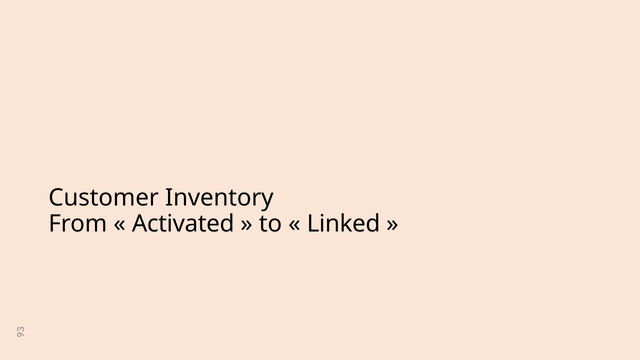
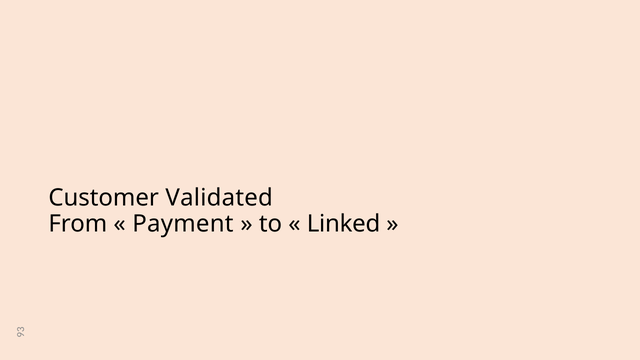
Inventory: Inventory -> Validated (219, 198)
Activated: Activated -> Payment (183, 224)
